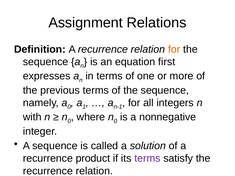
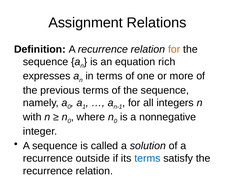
equation first: first -> rich (167, 62)
product: product -> outside (93, 159)
terms colour: purple -> blue (147, 159)
